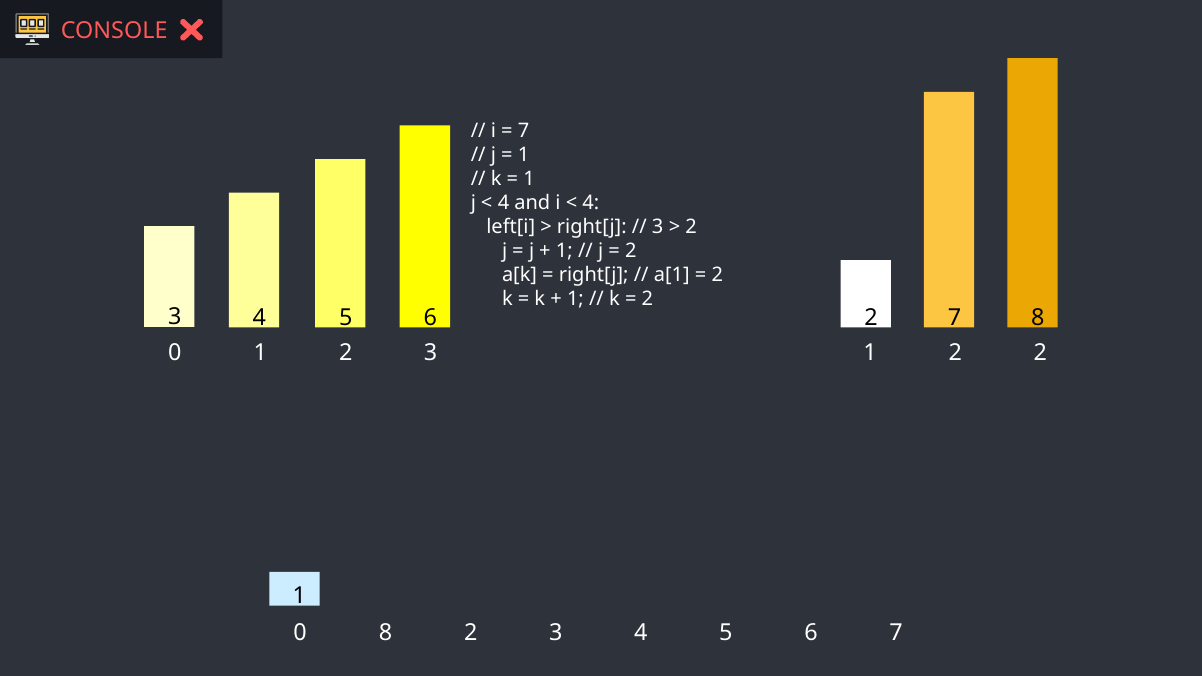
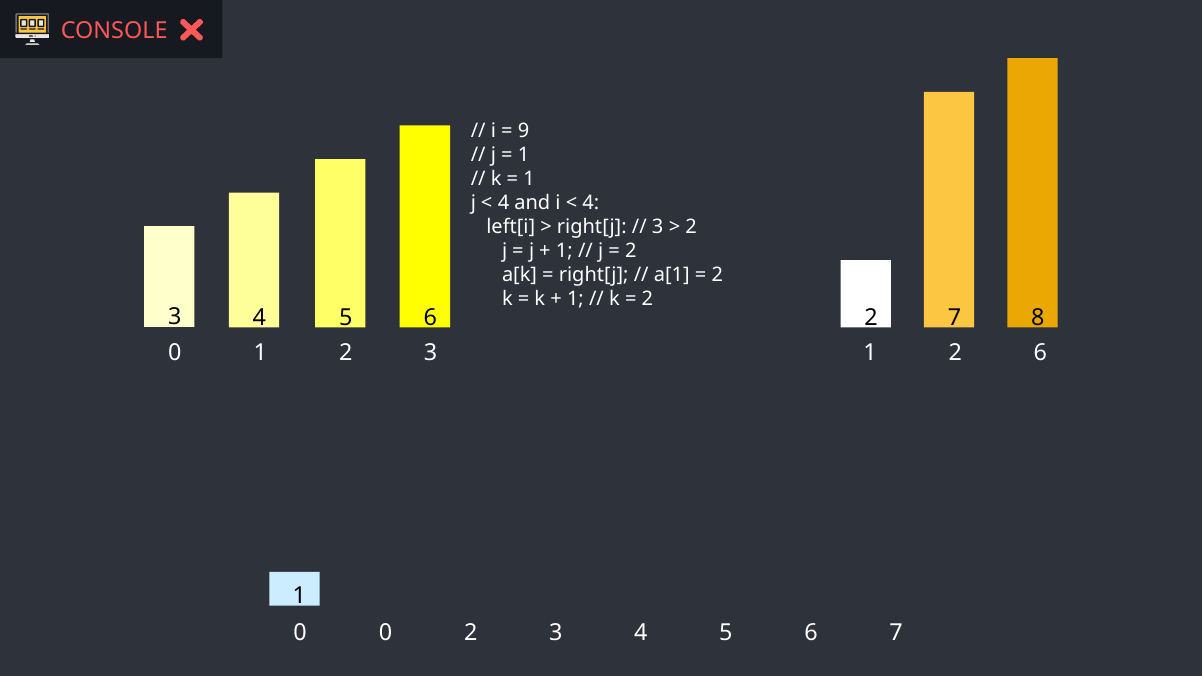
7: 7 -> 9 (524, 131)
1 2 2: 2 -> 6 (1040, 353)
0 8: 8 -> 0 (386, 633)
